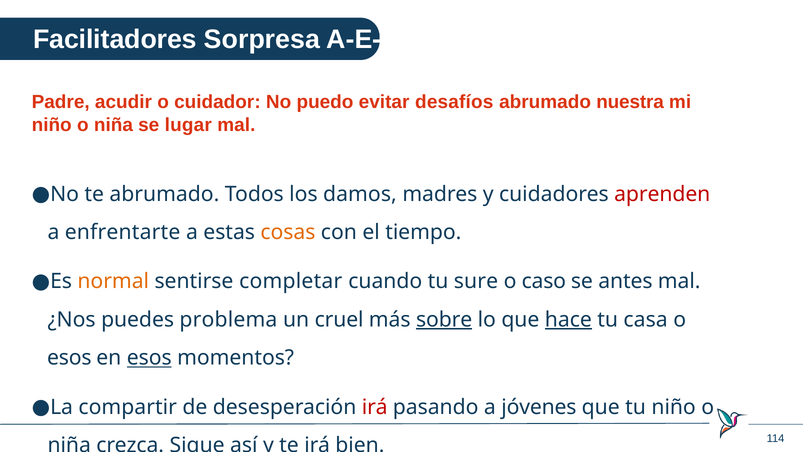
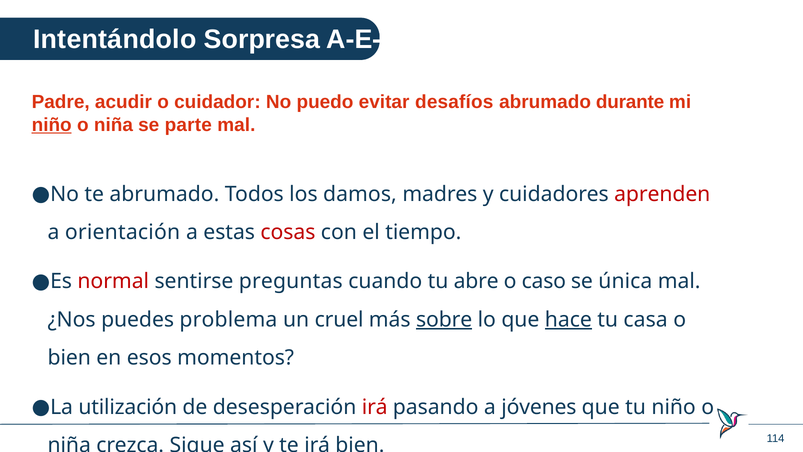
Facilitadores: Facilitadores -> Intentándolo (115, 39)
nuestra: nuestra -> durante (630, 102)
niño underline: none -> present (52, 125)
lugar: lugar -> parte (188, 125)
enfrentarte: enfrentarte -> orientación (123, 232)
cosas colour: orange -> red (288, 232)
normal colour: orange -> red (113, 281)
completar: completar -> preguntas (291, 281)
sure: sure -> abre (476, 281)
antes: antes -> única (625, 281)
esos: esos -> bien (69, 358)
esos underline: present -> none (149, 358)
compartir: compartir -> utilización (128, 407)
